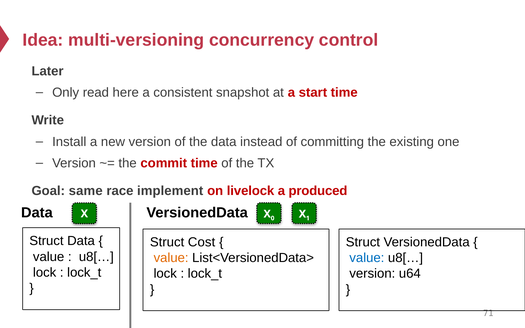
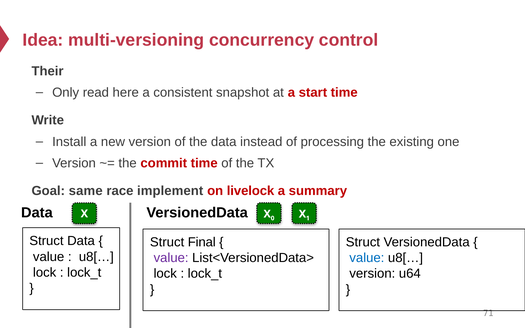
Later: Later -> Their (48, 71)
committing: committing -> processing (332, 142)
produced: produced -> summary (318, 191)
Cost: Cost -> Final (202, 242)
value colour: orange -> purple (171, 258)
